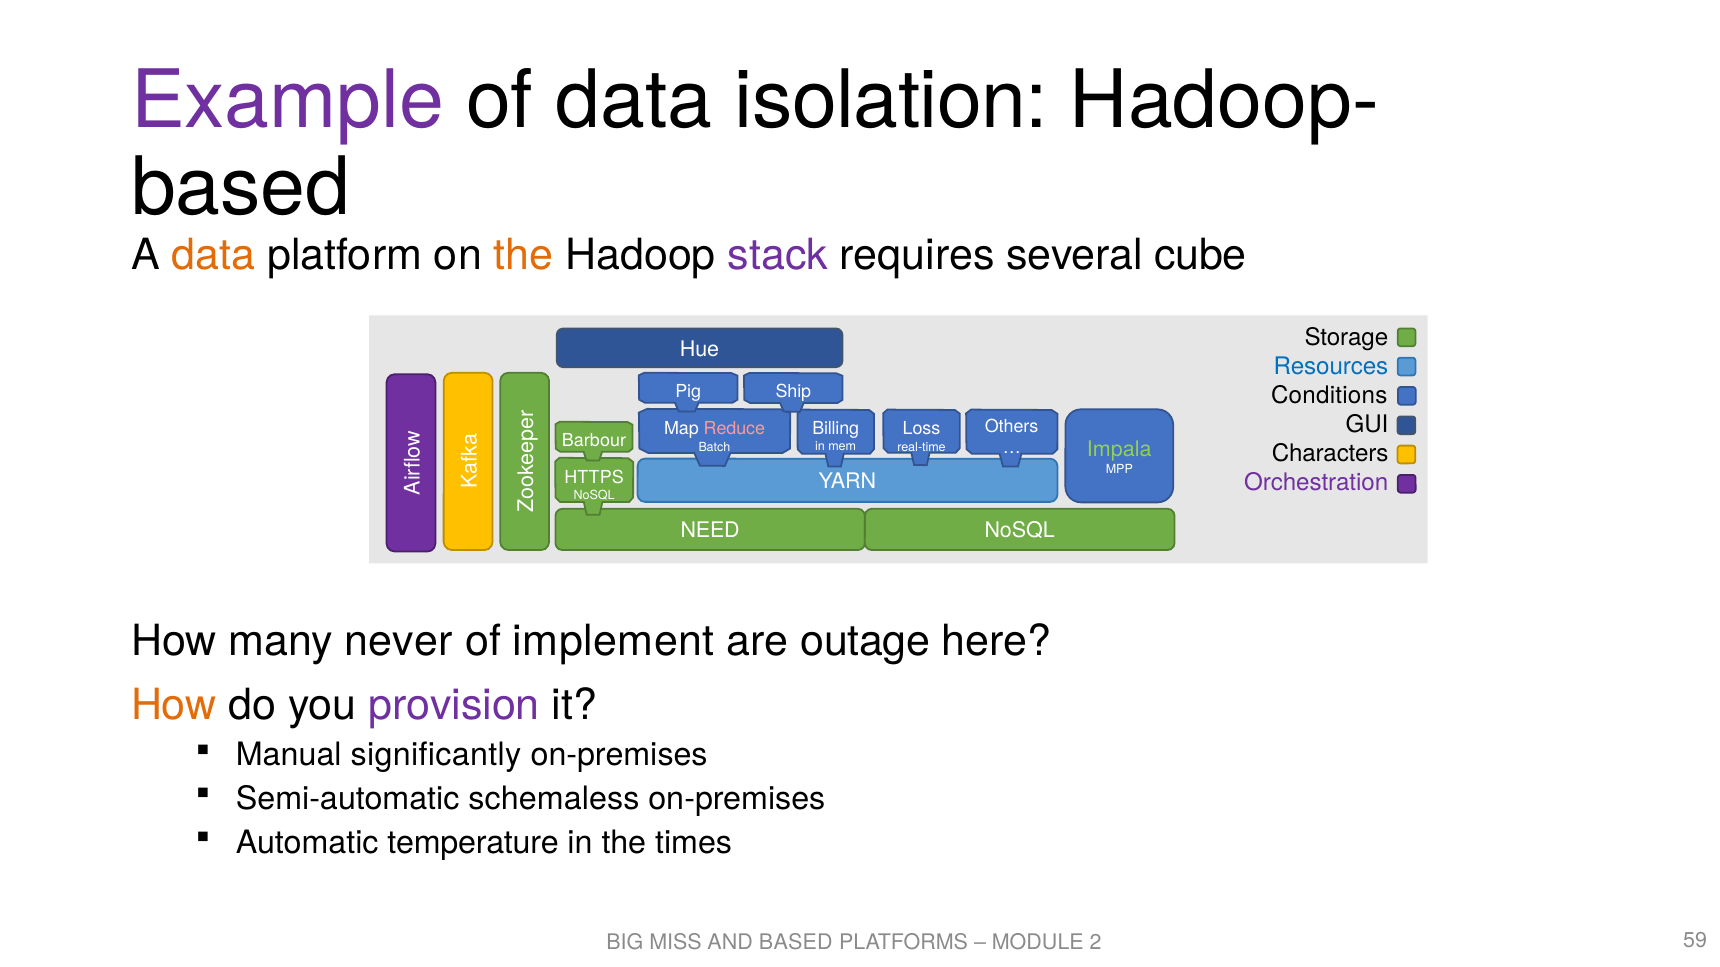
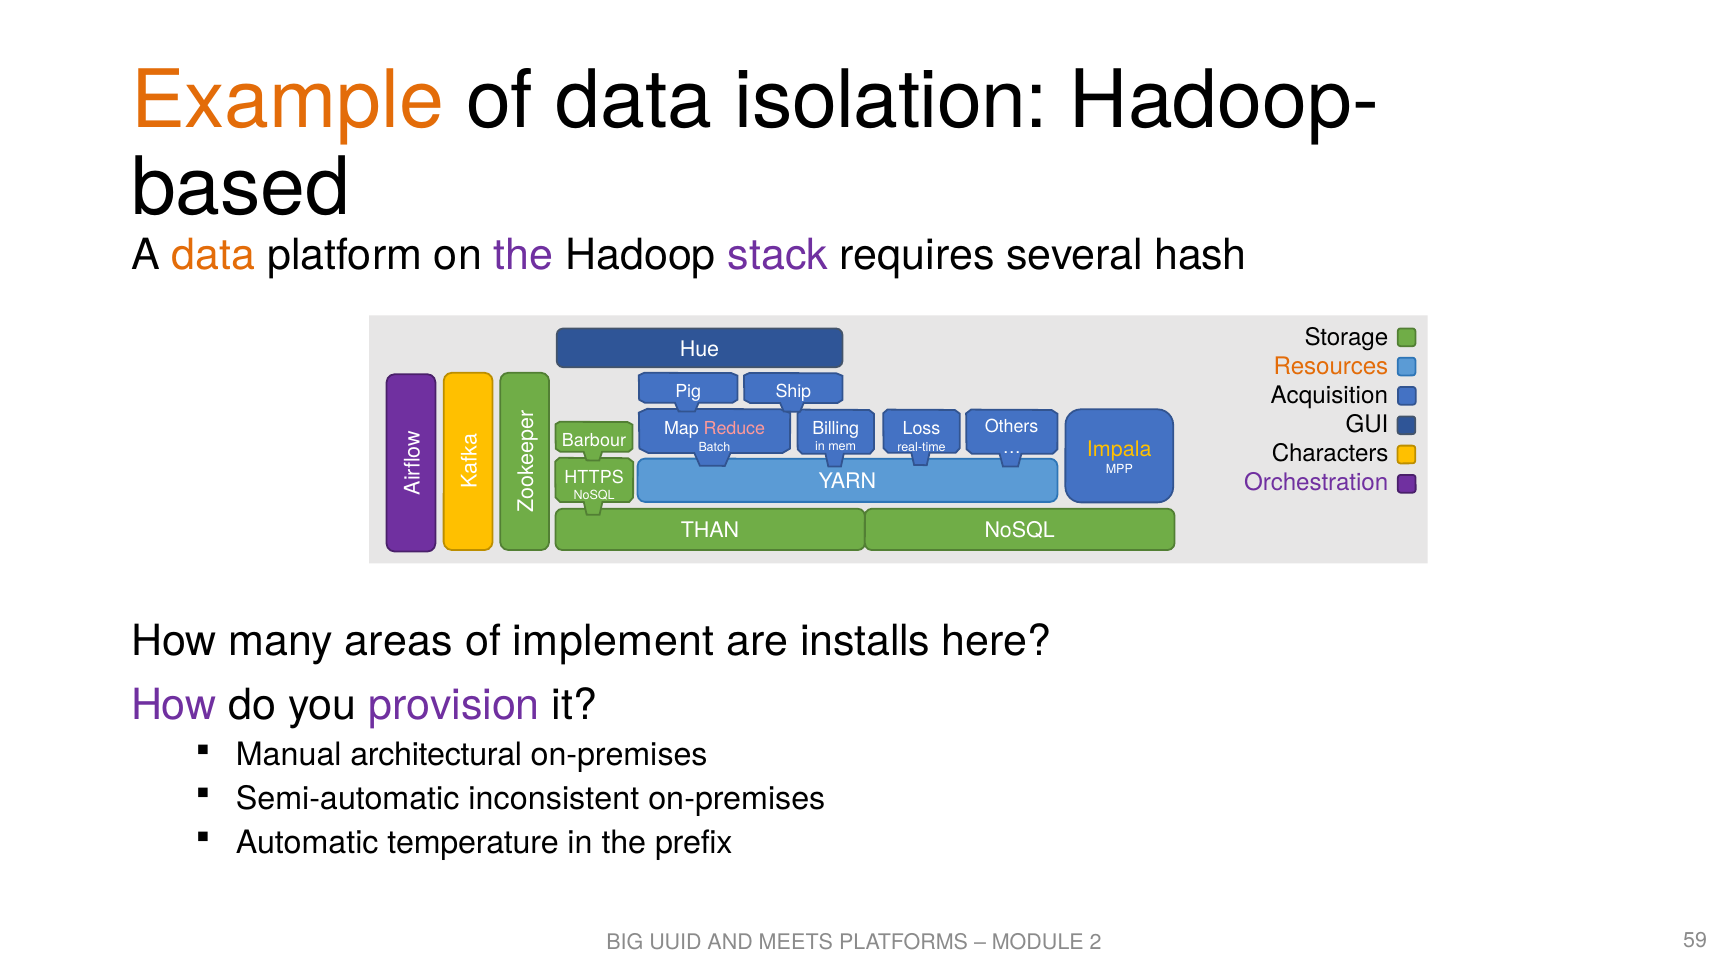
Example colour: purple -> orange (288, 101)
the colour: orange -> purple (524, 256)
cube: cube -> hash (1201, 256)
Resources colour: blue -> orange (1331, 367)
Conditions: Conditions -> Acquisition (1329, 396)
Impala colour: light green -> yellow (1119, 450)
NEED: NEED -> THAN (710, 531)
never: never -> areas (399, 642)
outage: outage -> installs (865, 642)
How colour: orange -> purple (174, 706)
significantly: significantly -> architectural (436, 756)
schemaless: schemaless -> inconsistent (554, 800)
times: times -> prefix (694, 843)
MISS: MISS -> UUID (675, 943)
BASED: BASED -> MEETS (796, 943)
